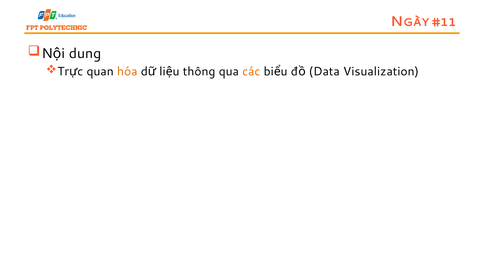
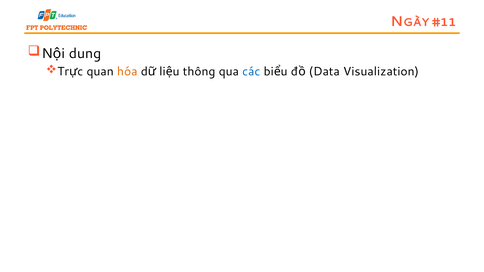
các colour: orange -> blue (251, 72)
